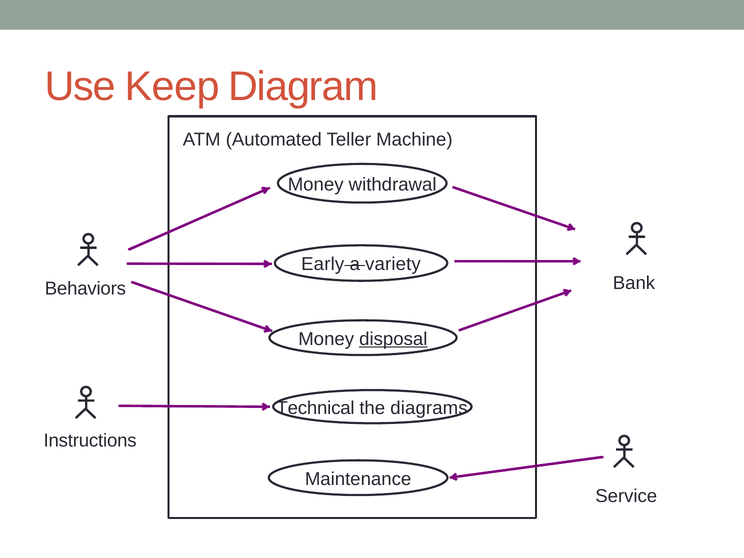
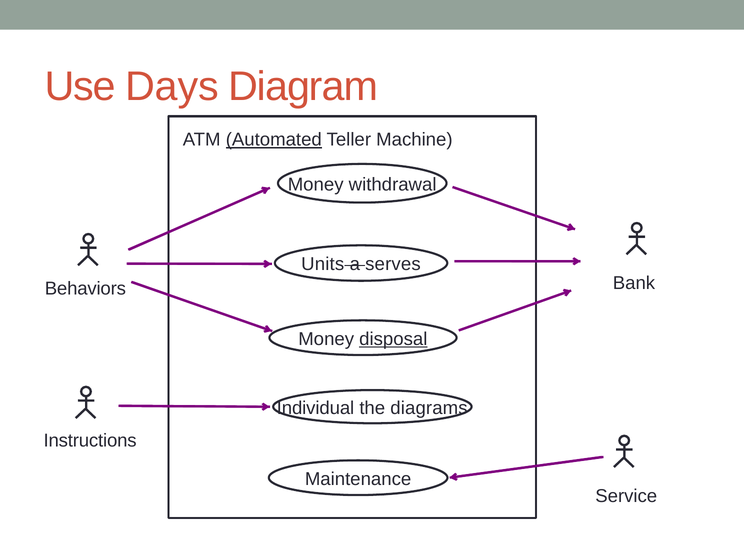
Keep: Keep -> Days (172, 87)
Automated underline: none -> present (274, 140)
Early: Early -> Units (323, 264)
variety: variety -> serves (393, 264)
Technical: Technical -> Individual (315, 408)
